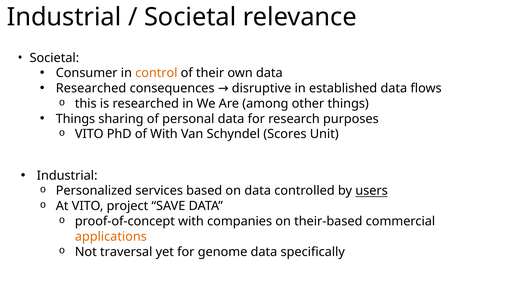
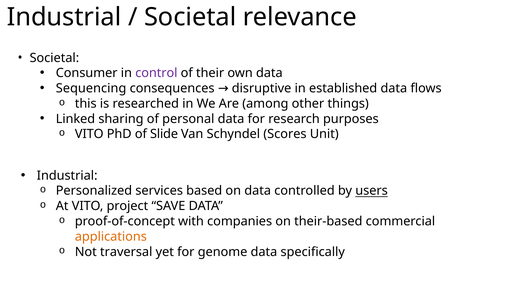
control colour: orange -> purple (156, 73)
Researched: Researched -> Sequencing (91, 88)
Things: Things -> Linked (75, 119)
of With: With -> Slide (164, 134)
